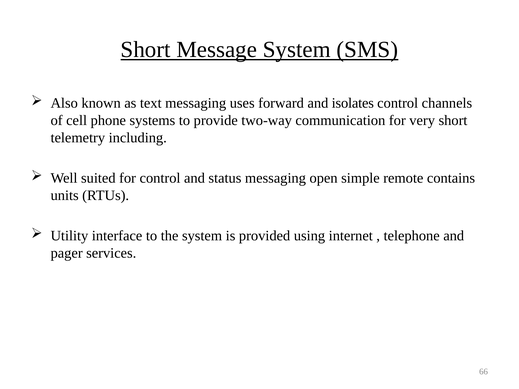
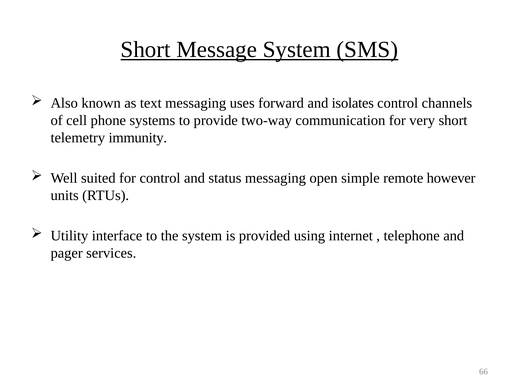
including: including -> immunity (138, 138)
contains: contains -> however (451, 178)
